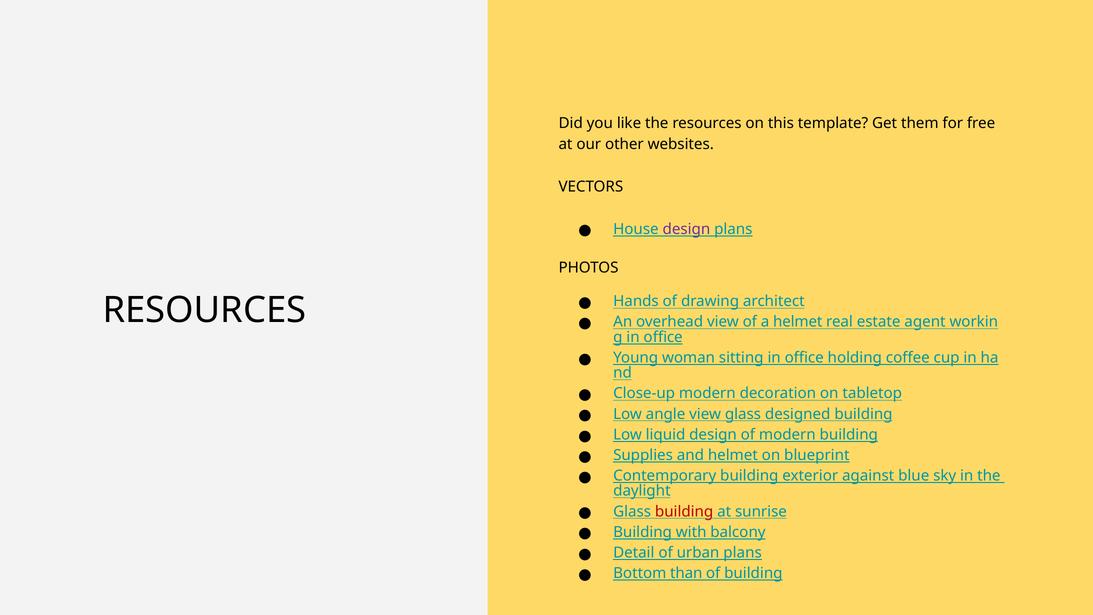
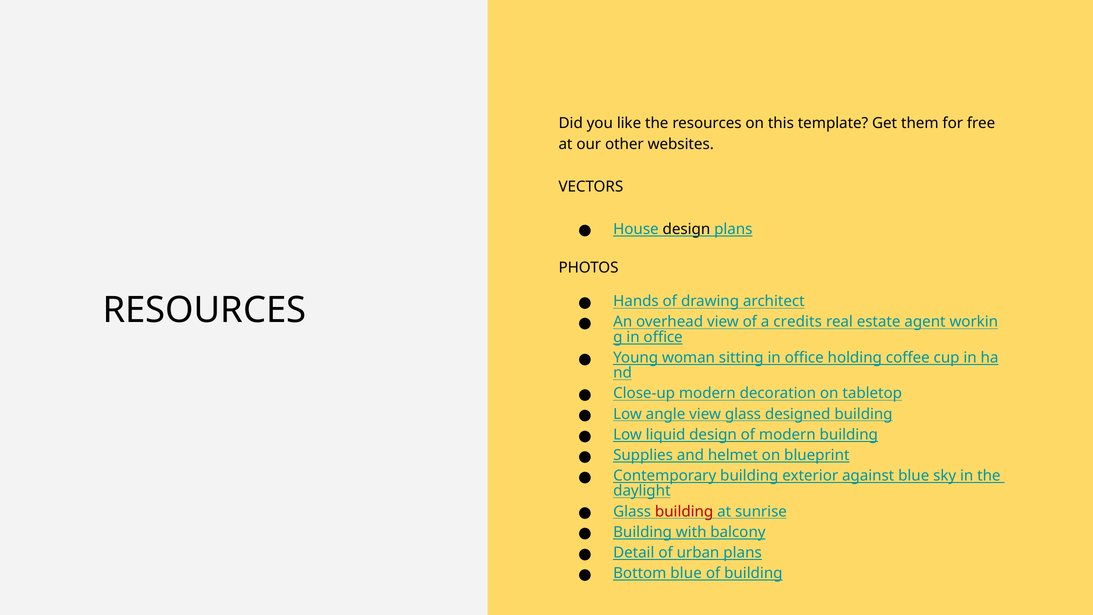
design colour: purple -> black (686, 229)
a helmet: helmet -> credits (798, 322)
Bottom than: than -> blue (686, 573)
